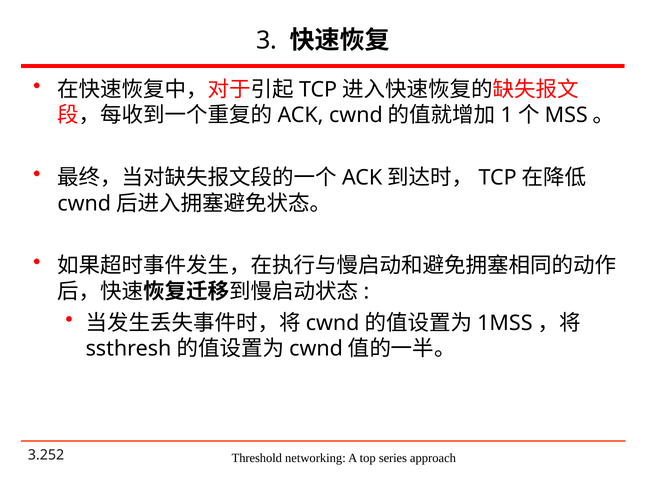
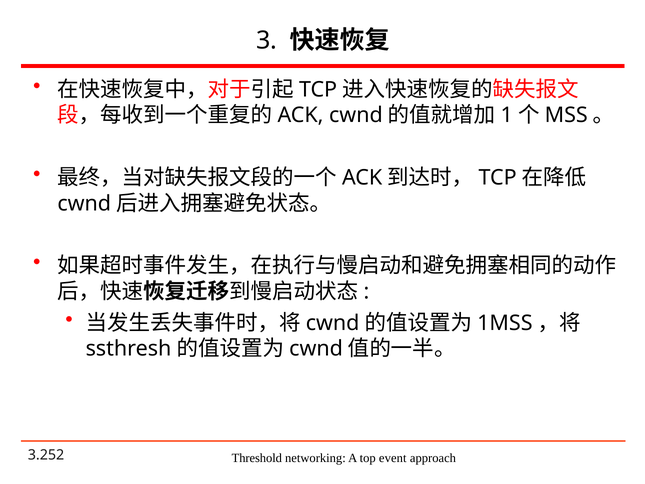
series: series -> event (393, 458)
